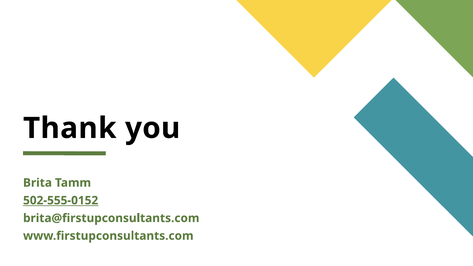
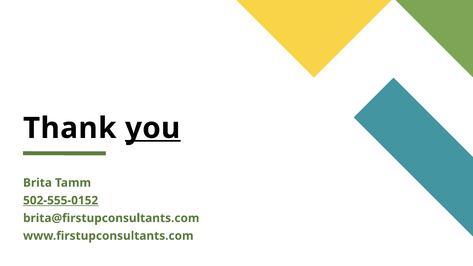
you underline: none -> present (153, 128)
